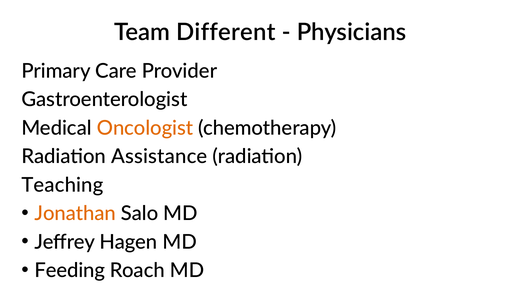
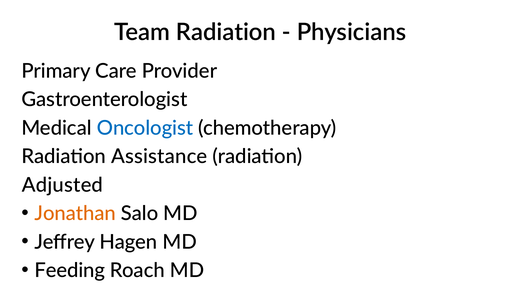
Team Different: Different -> Radiation (226, 32)
Oncologist colour: orange -> blue (145, 128)
Teaching: Teaching -> Adjusted (62, 185)
